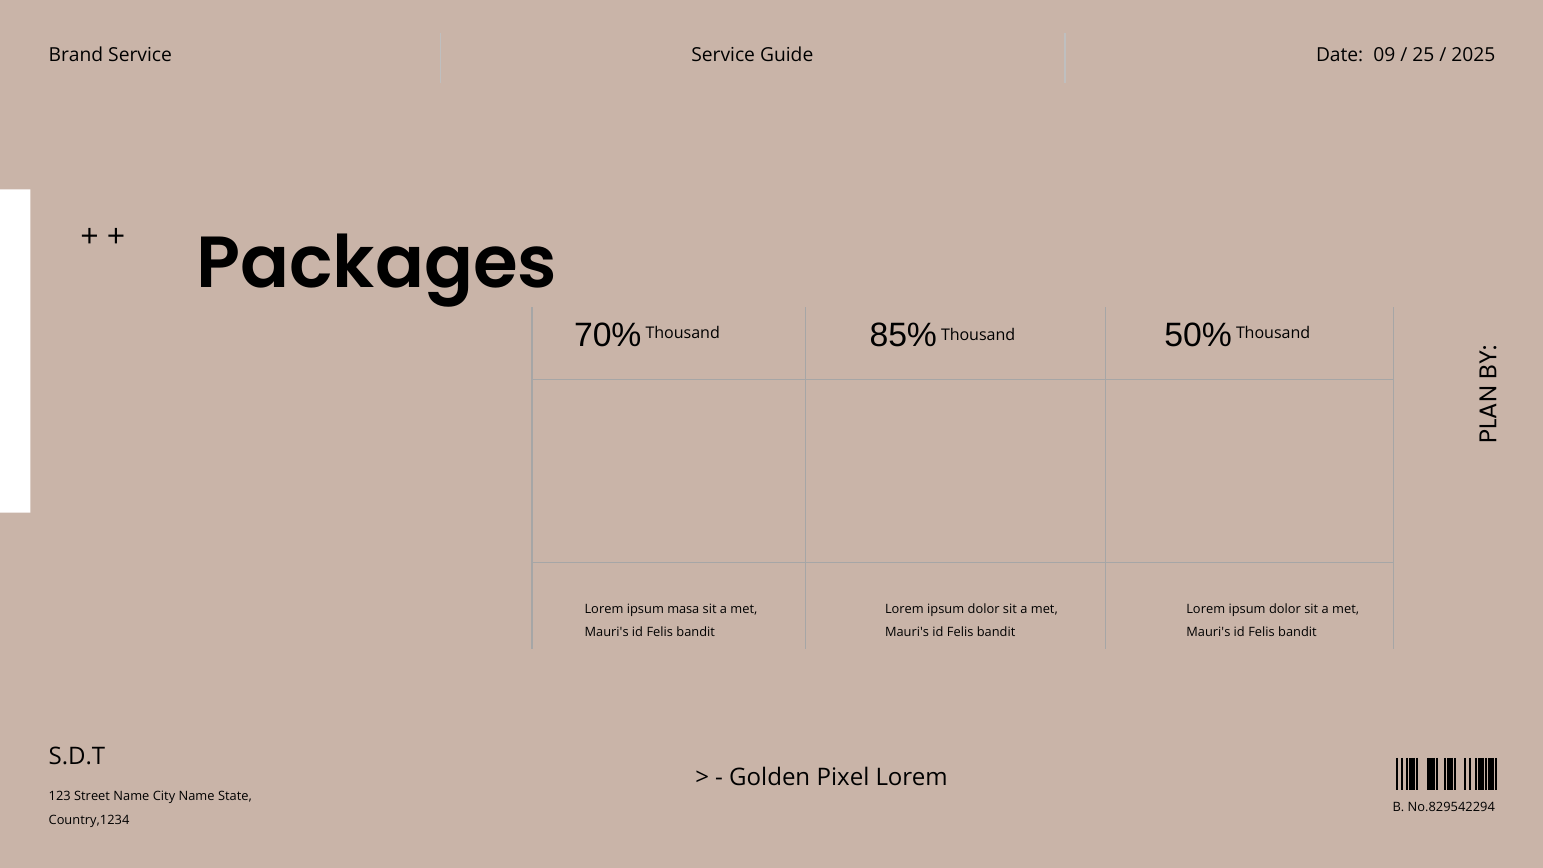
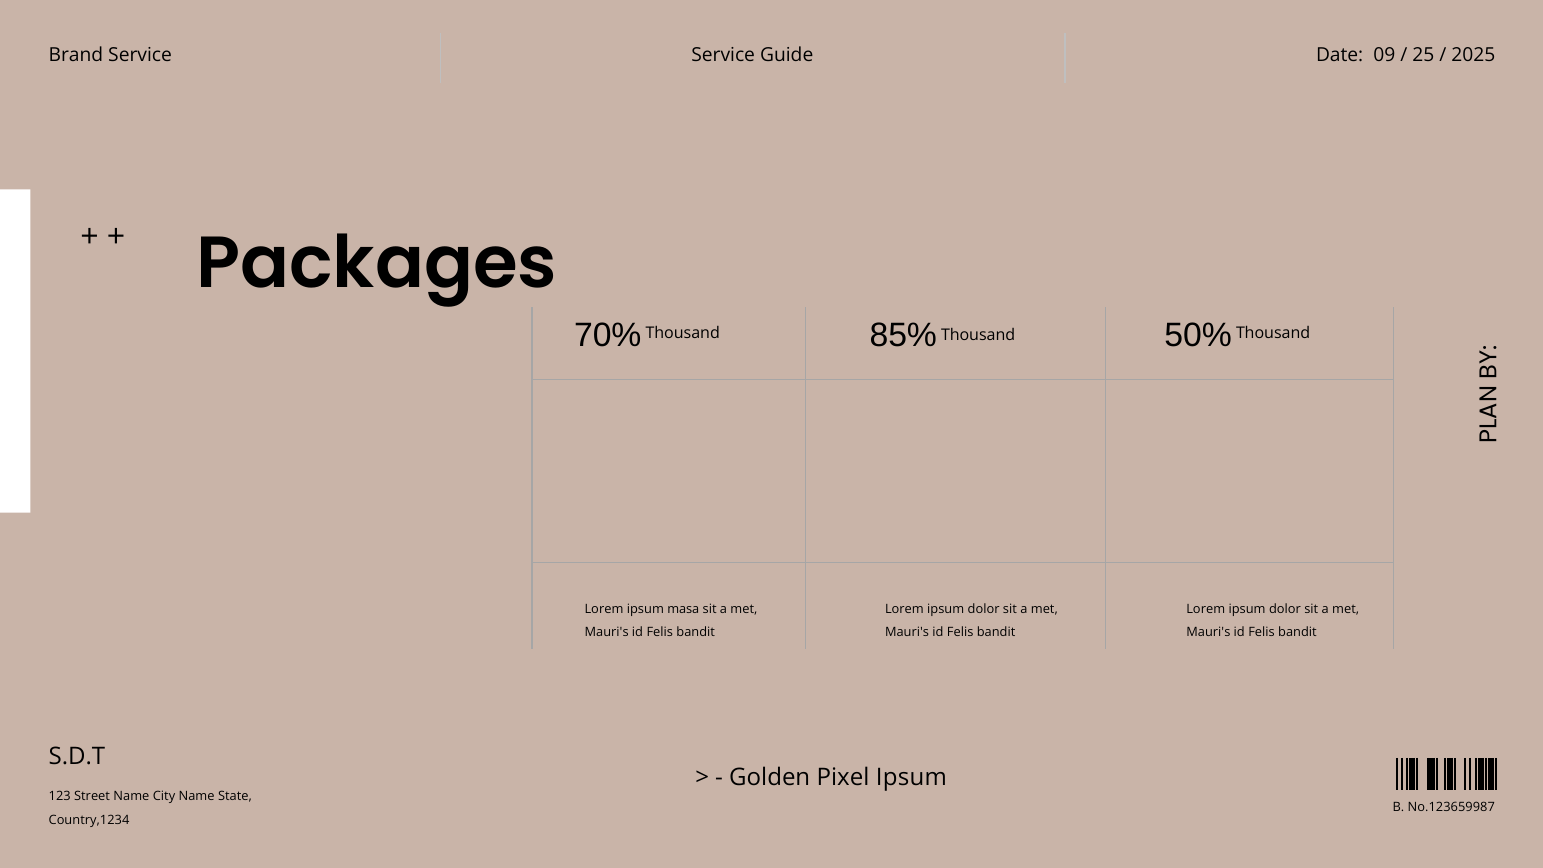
Pixel Lorem: Lorem -> Ipsum (911, 777)
No.829542294: No.829542294 -> No.123659987 (1451, 807)
